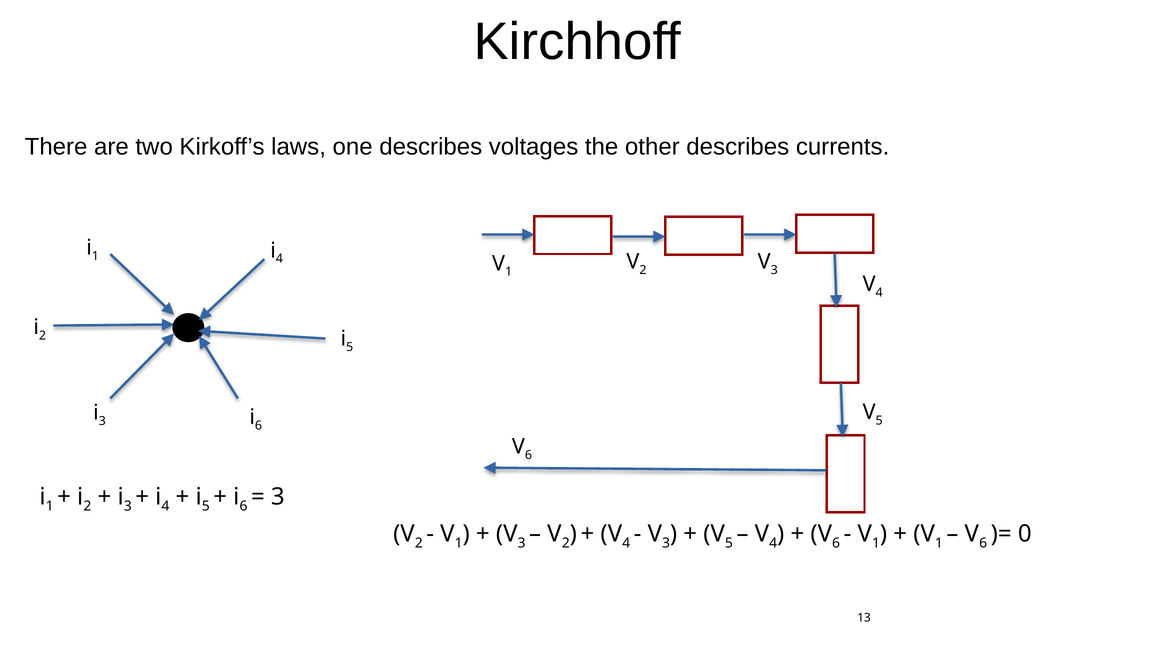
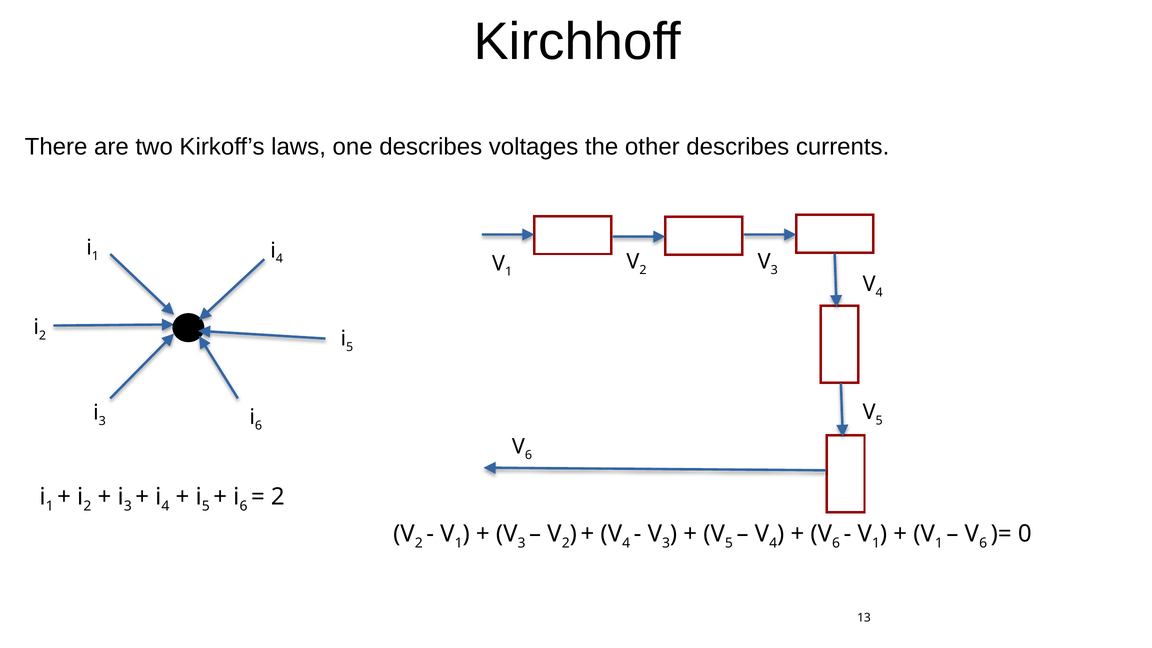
3: 3 -> 2 (278, 497)
